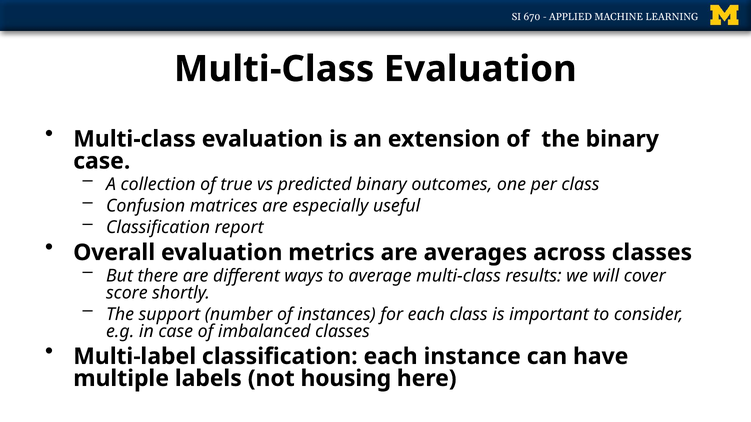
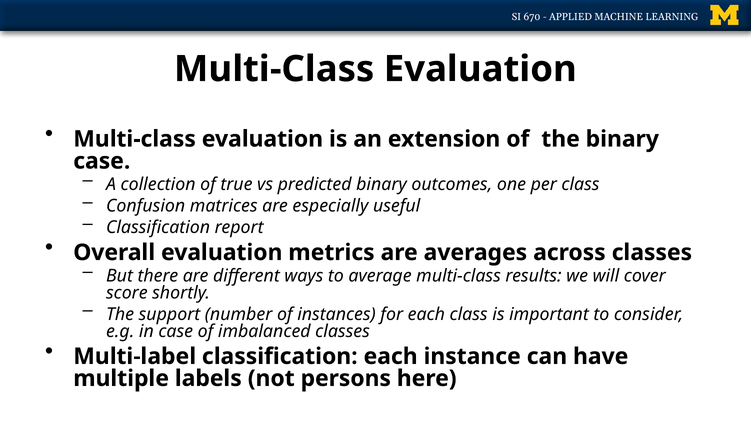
housing: housing -> persons (346, 379)
